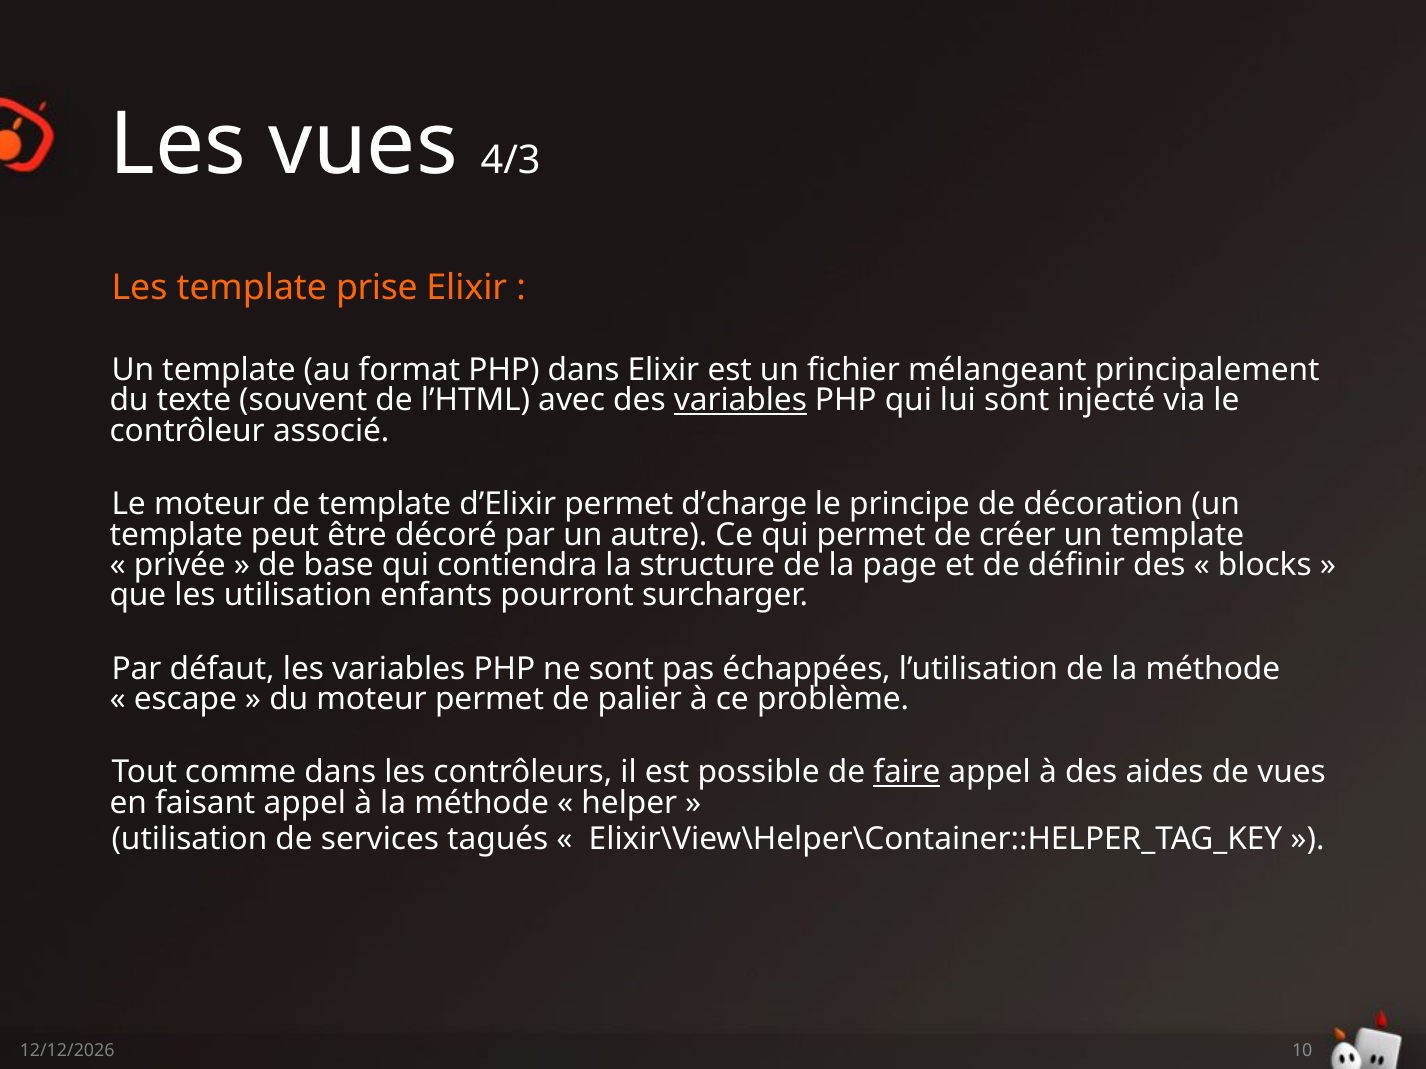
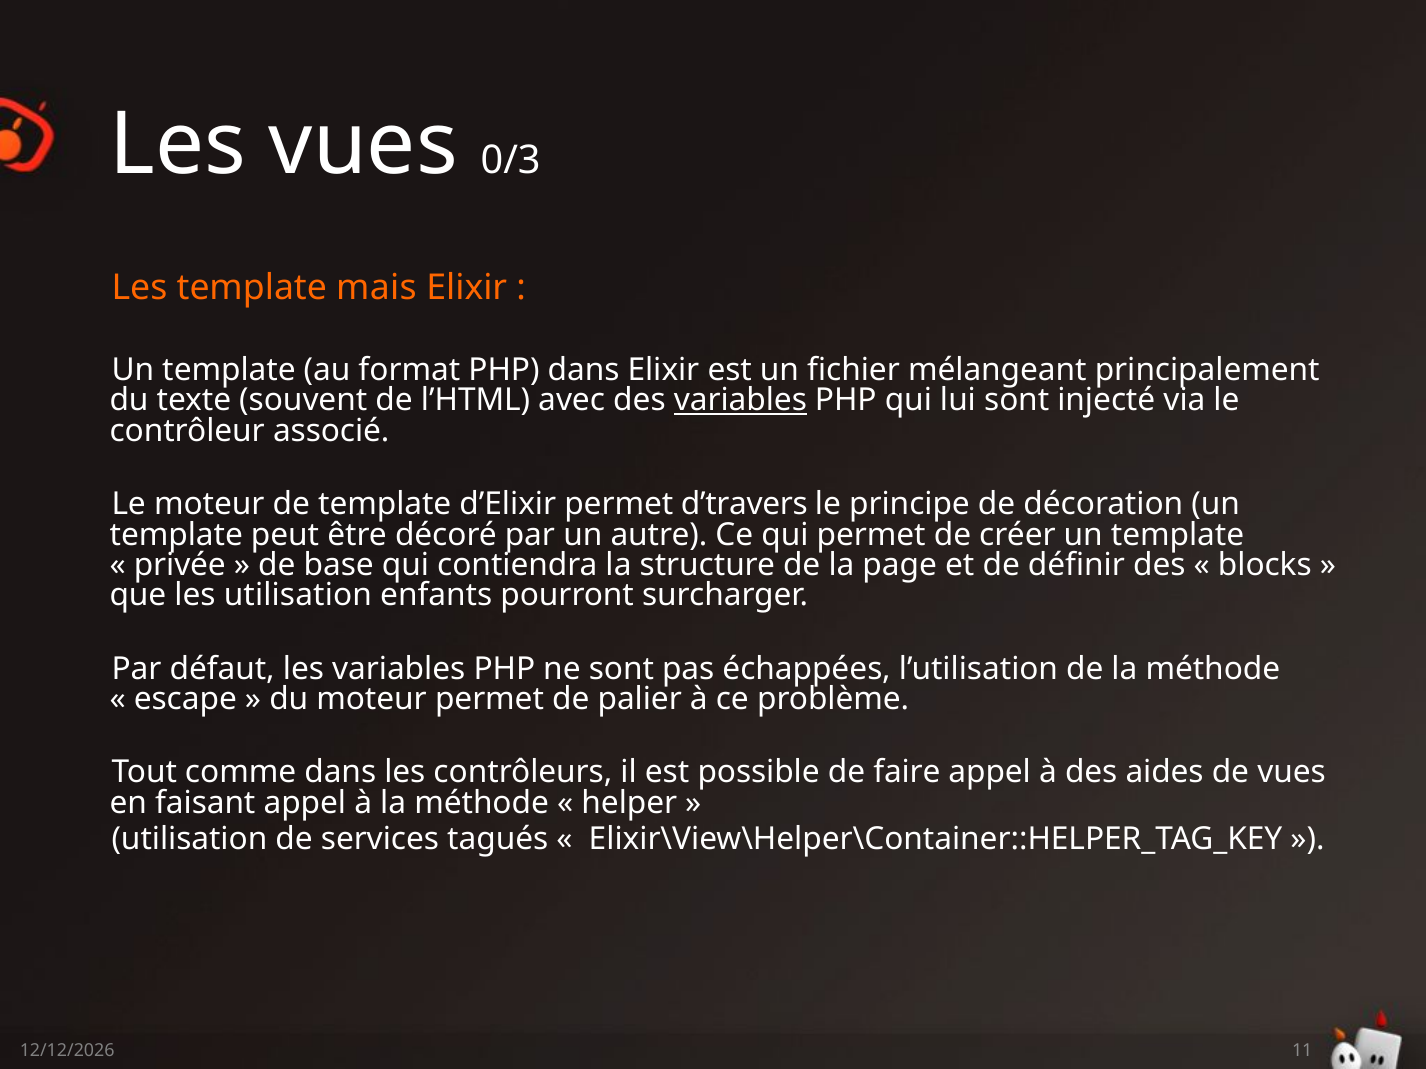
4/3: 4/3 -> 0/3 (511, 160)
prise: prise -> mais (376, 288)
d’charge: d’charge -> d’travers (744, 504)
faire underline: present -> none (907, 773)
10: 10 -> 11 (1302, 1051)
